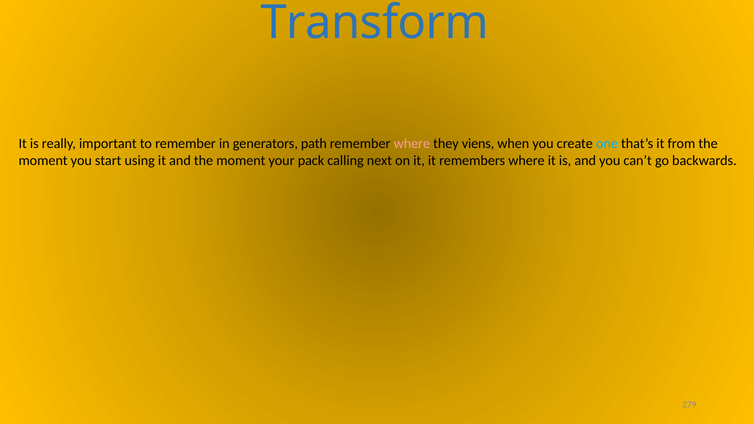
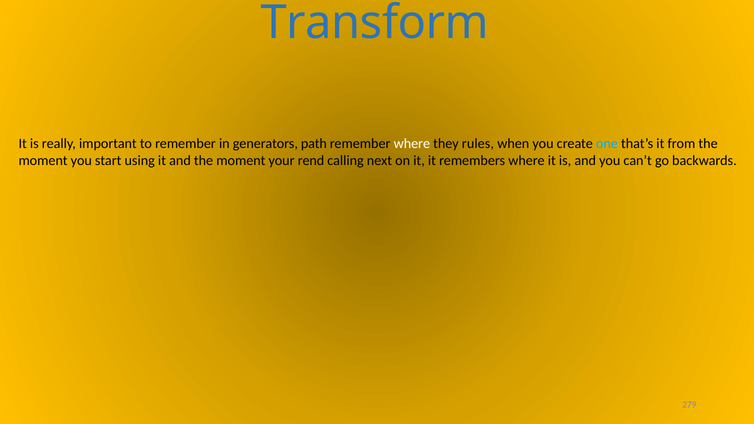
where colour: pink -> white (412, 144)
viens: viens -> rules (478, 144)
pack: pack -> rend (311, 161)
